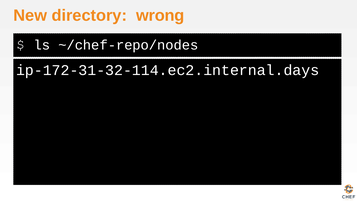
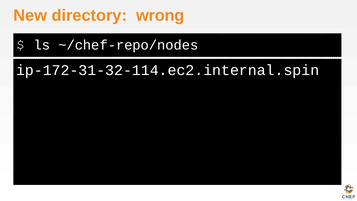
ip-172-31-32-114.ec2.internal.days: ip-172-31-32-114.ec2.internal.days -> ip-172-31-32-114.ec2.internal.spin (168, 70)
